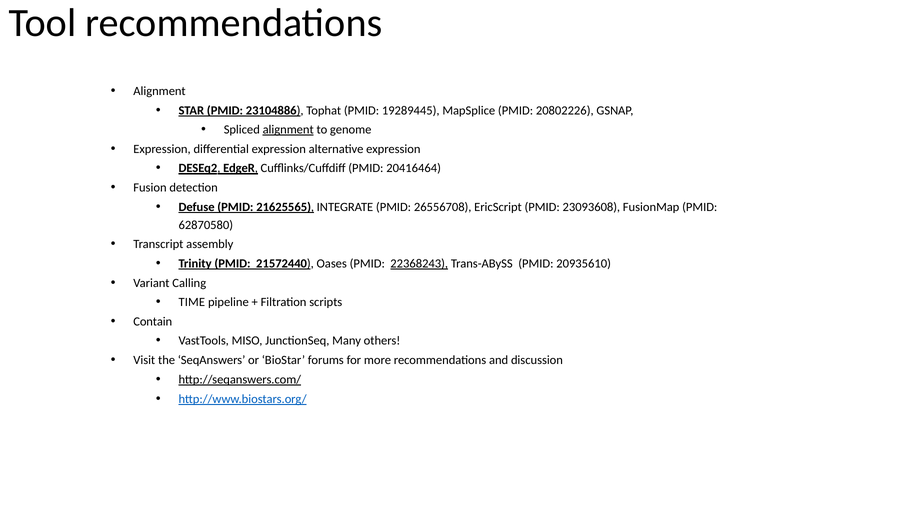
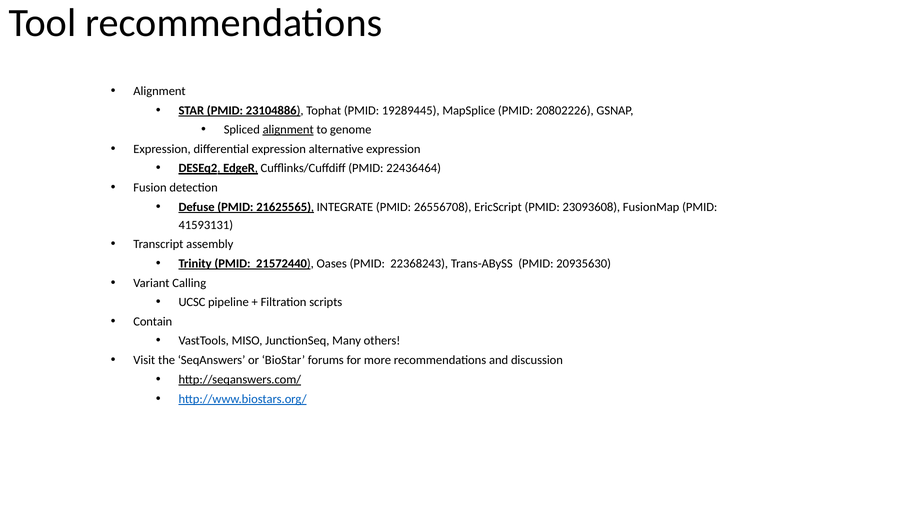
20416464: 20416464 -> 22436464 (414, 168)
62870580: 62870580 -> 41593131 (206, 225)
22368243 underline: present -> none (419, 264)
20935610: 20935610 -> 20935630 (584, 264)
TIME: TIME -> UCSC (192, 303)
